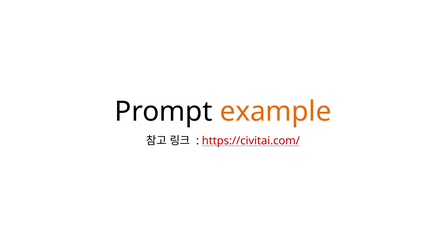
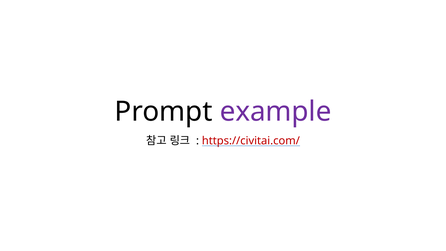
example colour: orange -> purple (276, 111)
